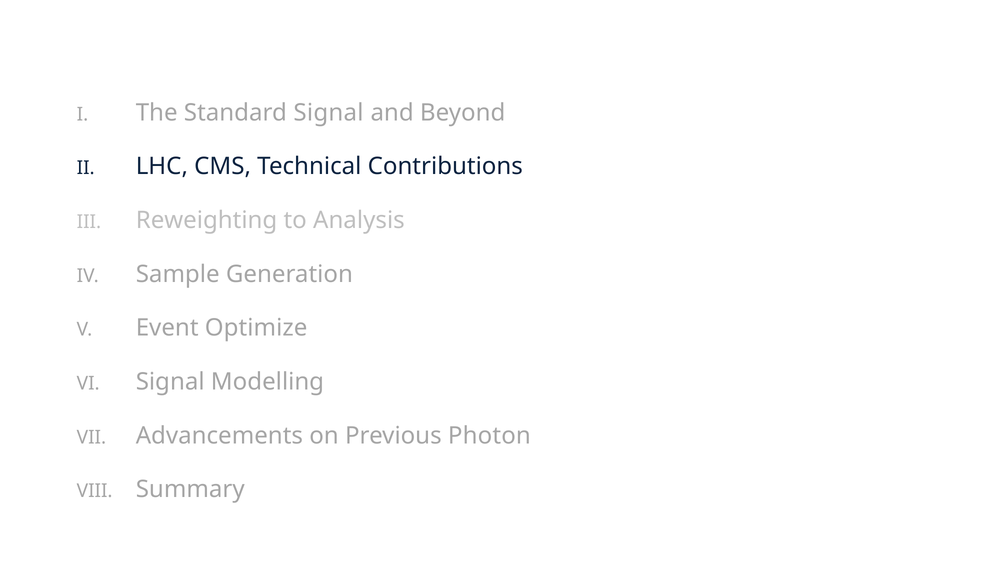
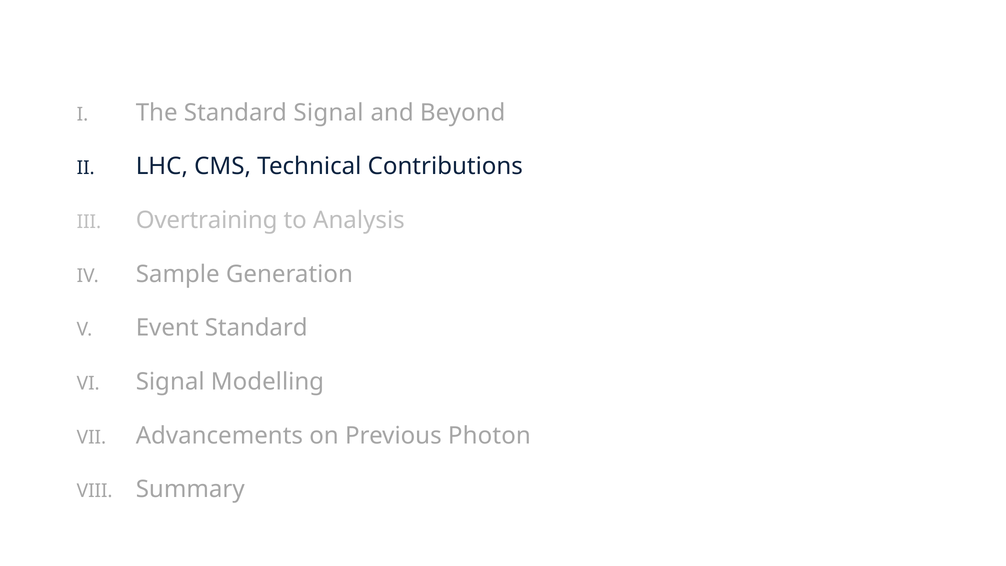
Reweighting: Reweighting -> Overtraining (207, 220)
Event Optimize: Optimize -> Standard (256, 328)
